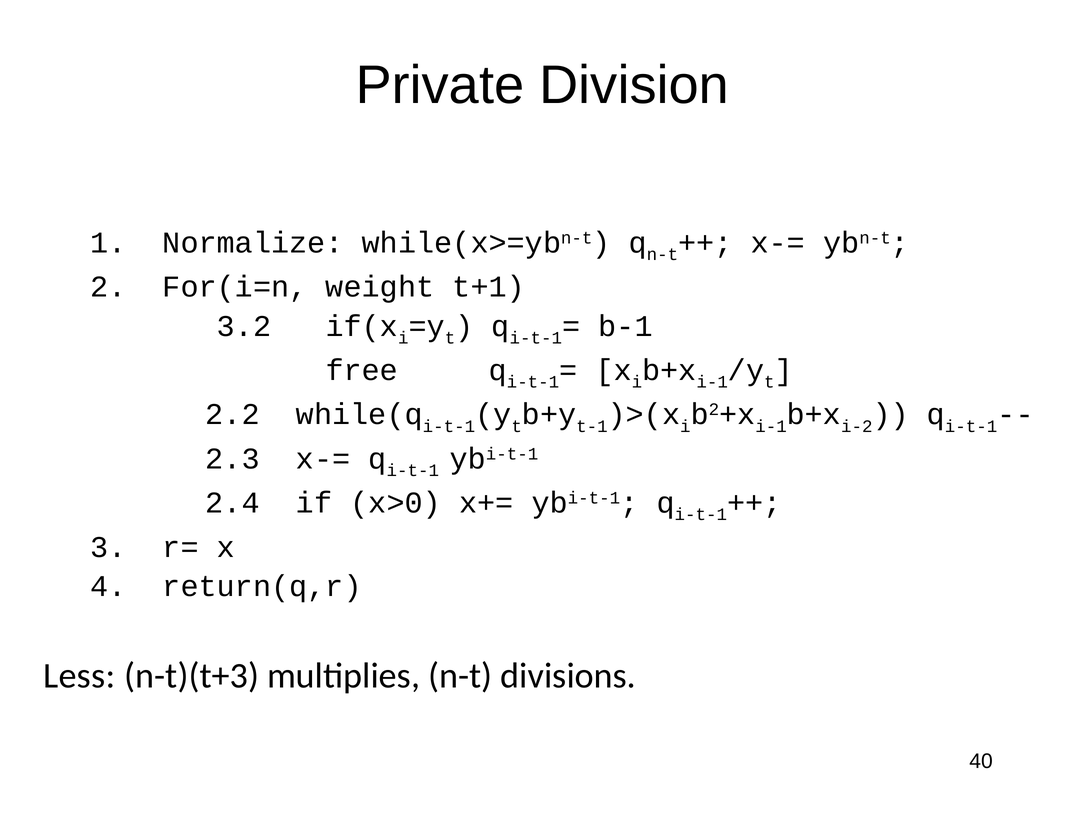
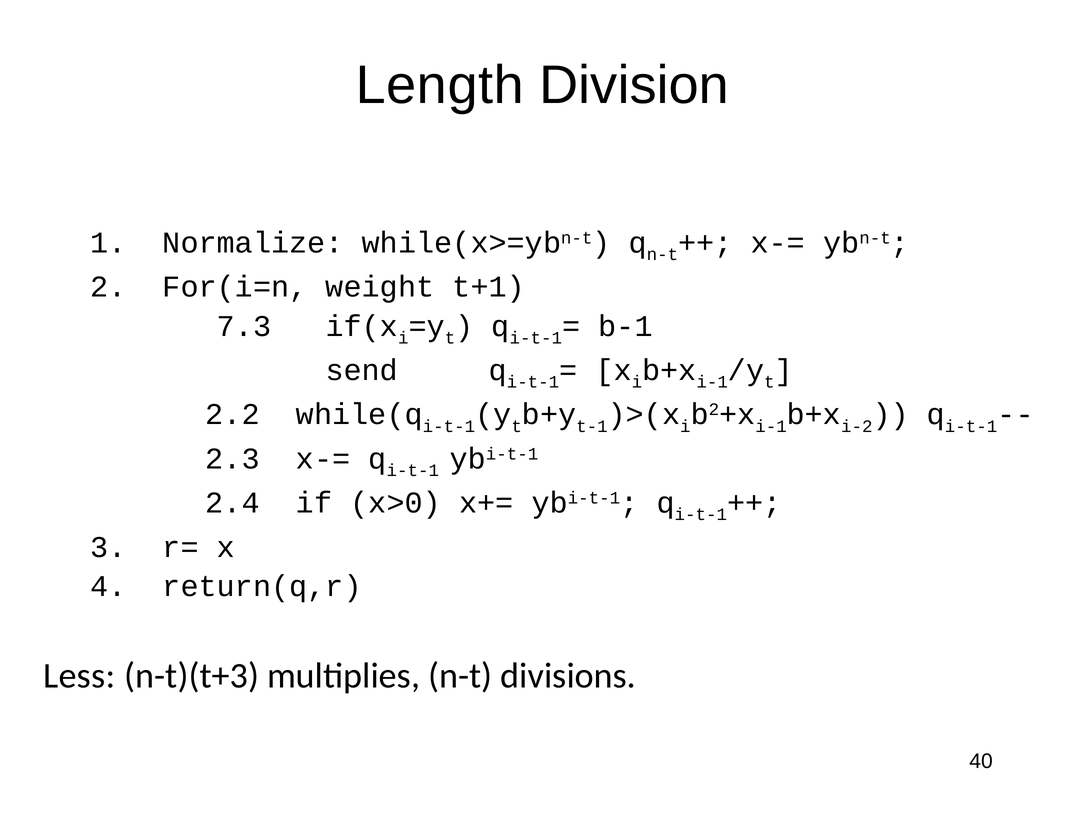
Private: Private -> Length (440, 85)
3.2: 3.2 -> 7.3 (244, 326)
free: free -> send (362, 370)
